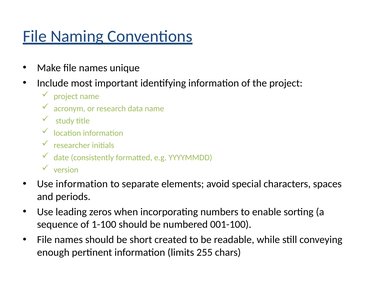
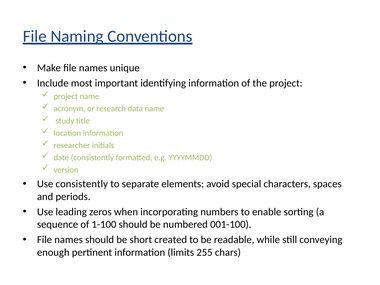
Use information: information -> consistently (82, 184)
